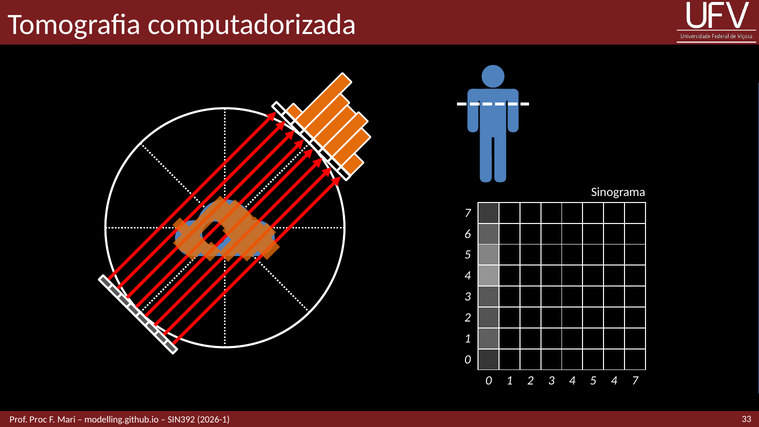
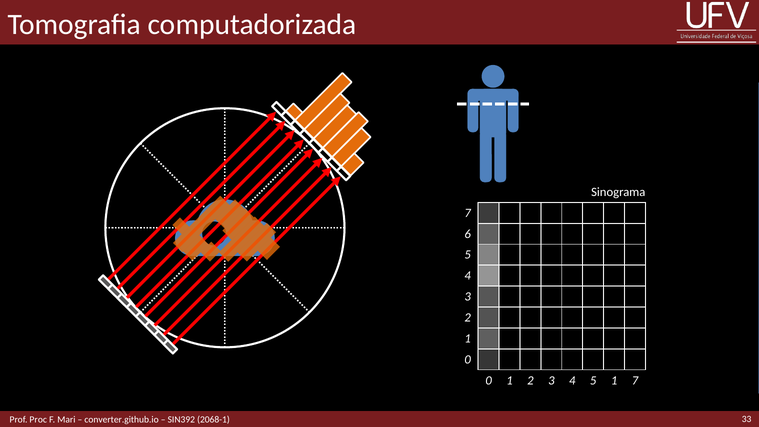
4 5 4: 4 -> 1 (614, 380)
modelling.github.io: modelling.github.io -> converter.github.io (122, 420)
2026-1: 2026-1 -> 2068-1 (213, 420)
